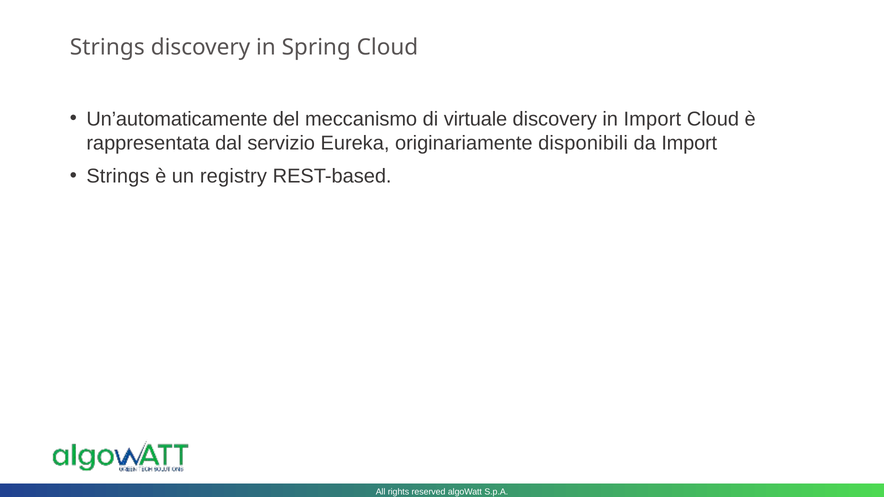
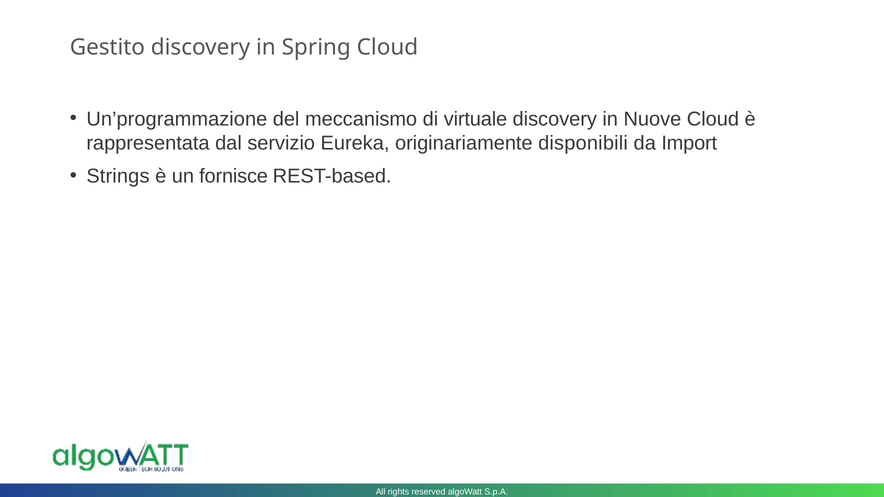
Strings: Strings -> Gestito (107, 48)
Un’automaticamente: Un’automaticamente -> Un’programmazione (177, 119)
in Import: Import -> Nuove (652, 119)
registry: registry -> fornisce (234, 176)
